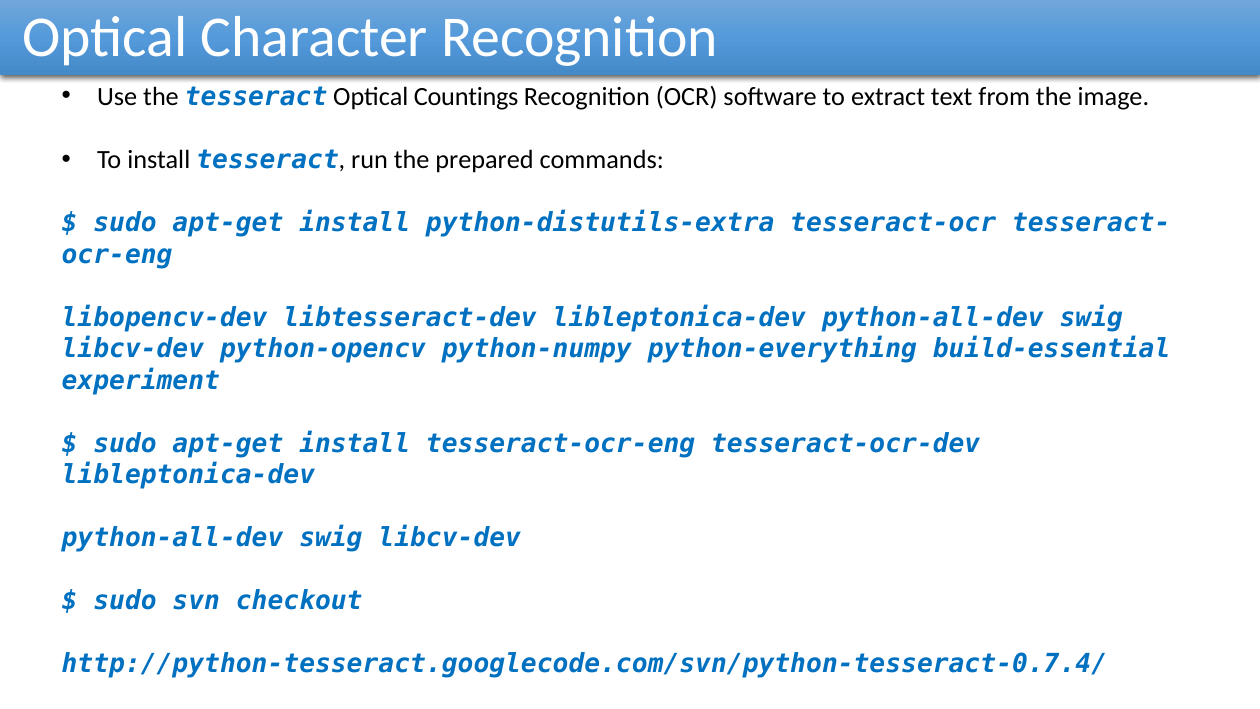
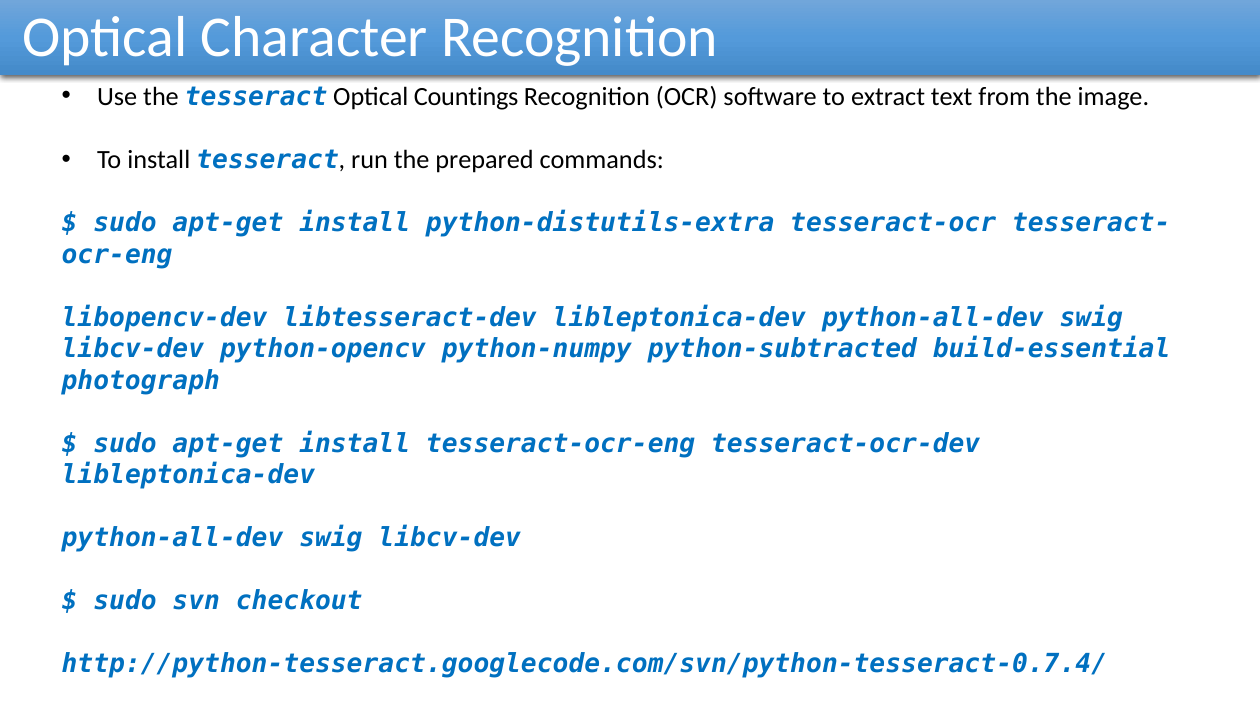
python-everything: python-everything -> python-subtracted (782, 349)
experiment: experiment -> photograph (141, 380)
